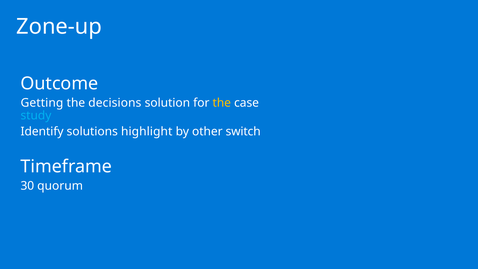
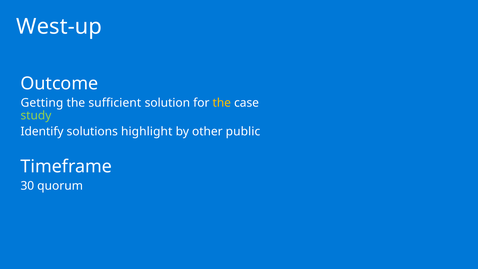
Zone-up: Zone-up -> West-up (59, 27)
decisions: decisions -> sufficient (115, 103)
study colour: light blue -> light green (36, 116)
switch: switch -> public (243, 132)
